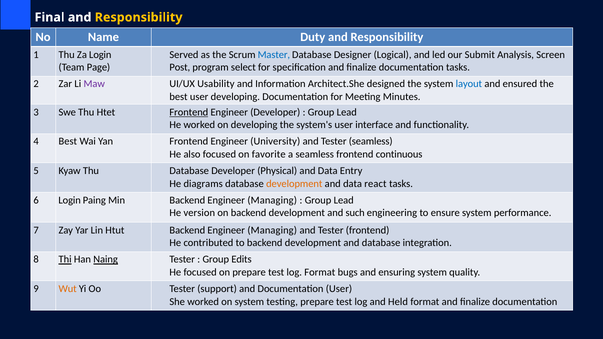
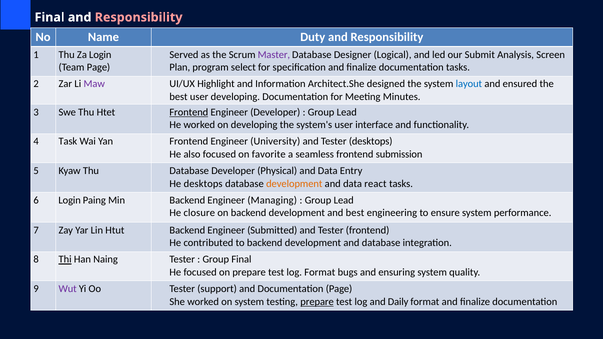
Responsibility colour: yellow -> pink (139, 17)
Master colour: blue -> purple (274, 55)
Post: Post -> Plan (180, 67)
Usability: Usability -> Highlight (216, 84)
4 Best: Best -> Task (68, 142)
Tester seamless: seamless -> desktops (371, 142)
continuous: continuous -> submission (399, 154)
He diagrams: diagrams -> desktops (203, 184)
version: version -> closure (199, 213)
and such: such -> best (355, 213)
Htut Backend Engineer Managing: Managing -> Submitted (272, 230)
Naing underline: present -> none (106, 260)
Group Edits: Edits -> Final (241, 260)
Wut colour: orange -> purple (68, 289)
Documentation User: User -> Page (339, 289)
prepare underline: none -> present (317, 302)
Held: Held -> Daily (398, 302)
